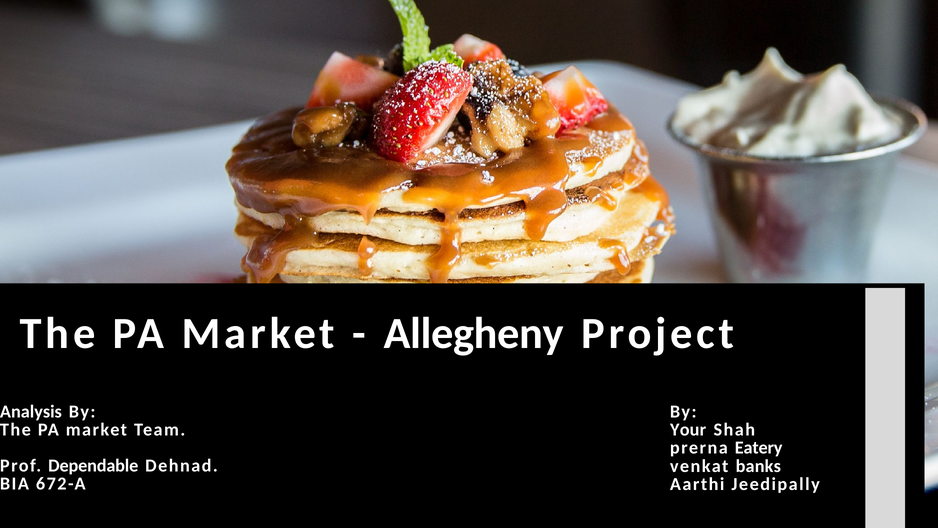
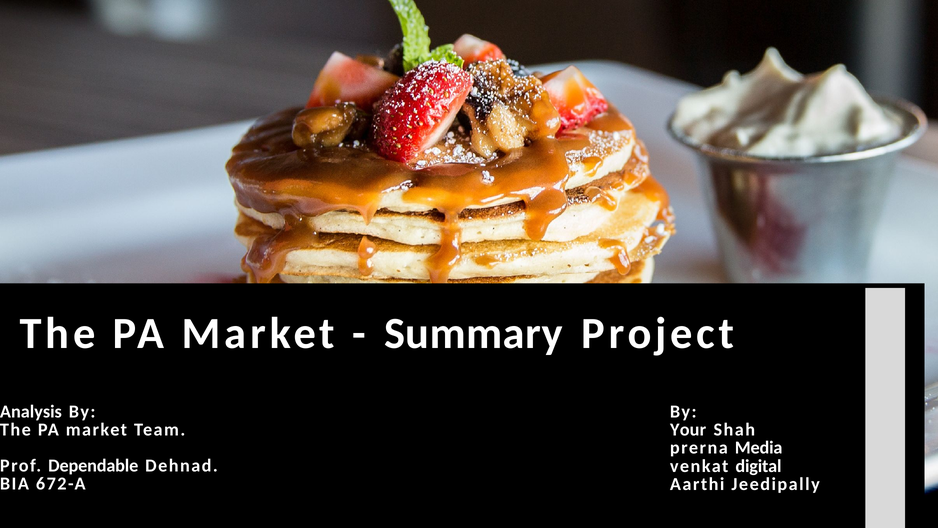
Allegheny: Allegheny -> Summary (473, 333)
Eatery: Eatery -> Media (759, 448)
banks: banks -> digital (758, 466)
